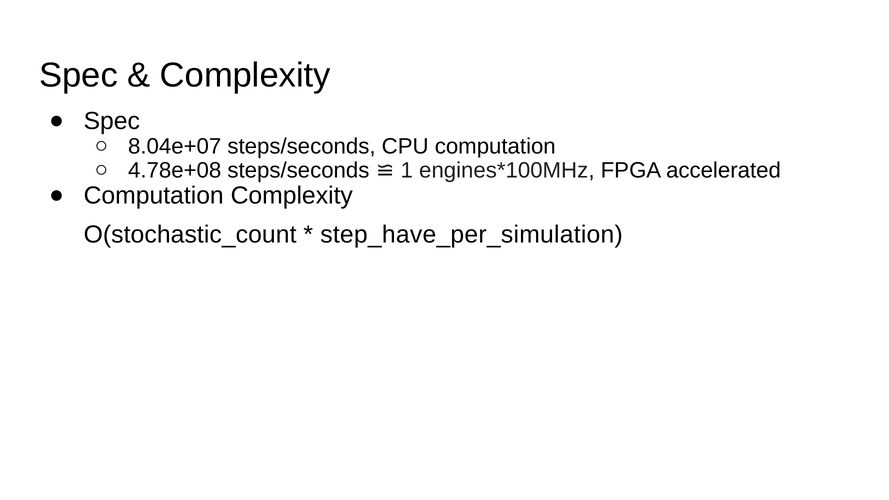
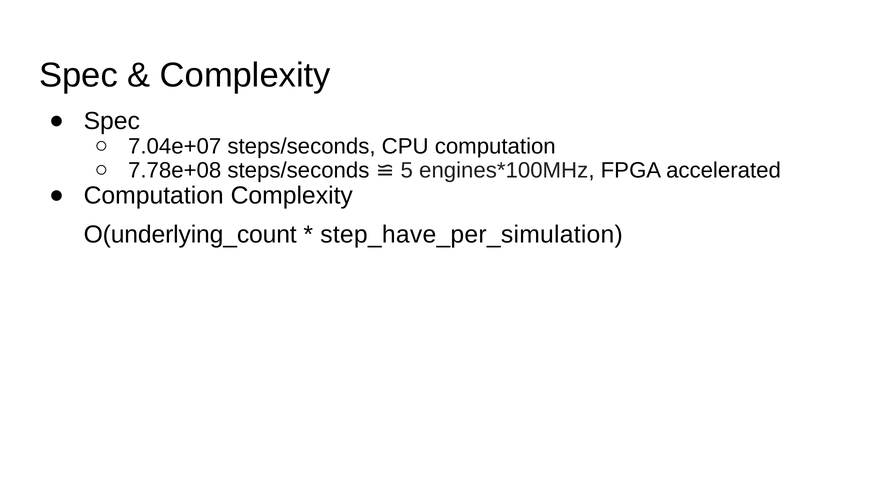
8.04e+07: 8.04e+07 -> 7.04e+07 (175, 146)
4.78e+08: 4.78e+08 -> 7.78e+08 (175, 170)
1: 1 -> 5 (407, 170)
O(stochastic_count: O(stochastic_count -> O(underlying_count (190, 235)
